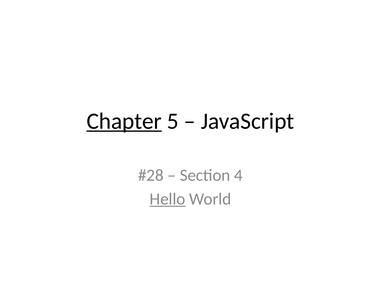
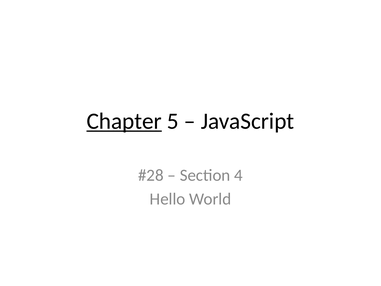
Hello underline: present -> none (168, 199)
